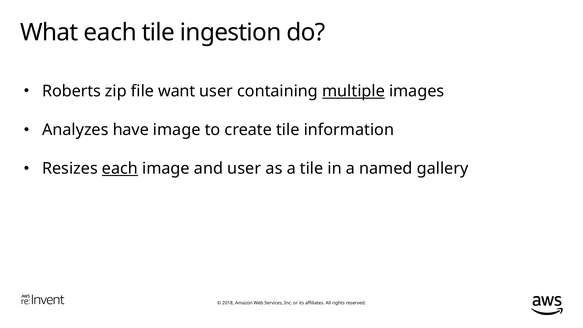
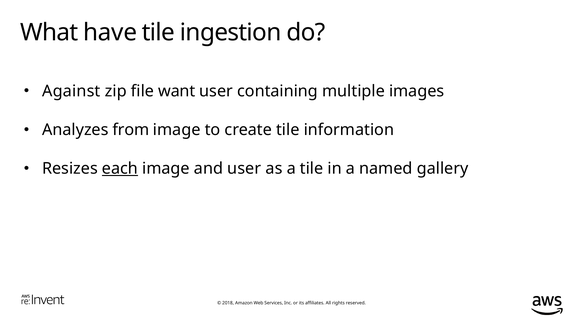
What each: each -> have (110, 33)
Roberts: Roberts -> Against (71, 91)
multiple underline: present -> none (353, 91)
have: have -> from (131, 130)
